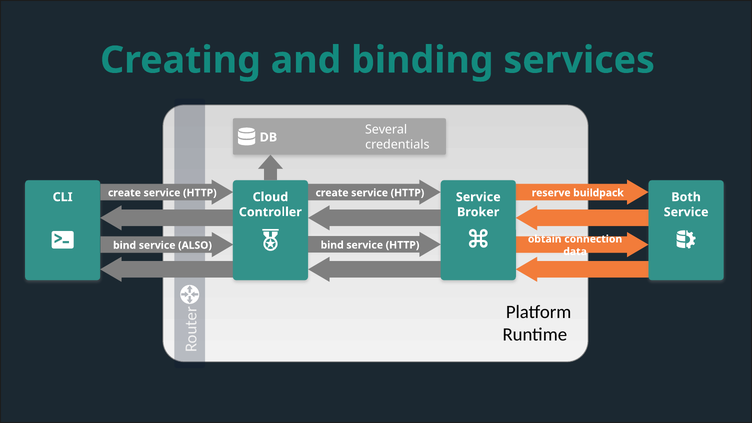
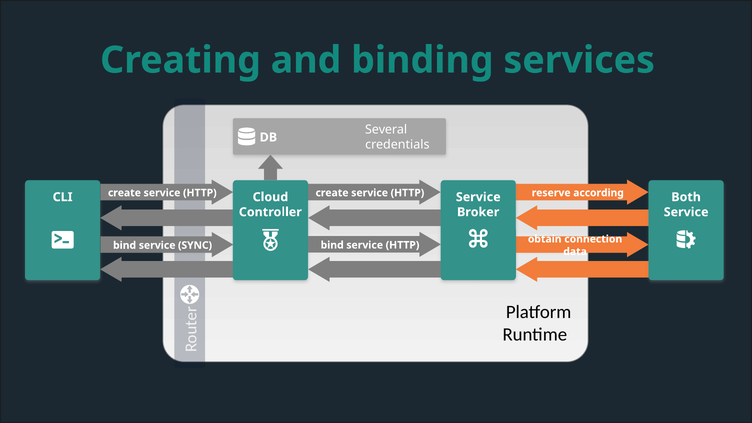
buildpack: buildpack -> according (599, 193)
ALSO: ALSO -> SYNC (195, 245)
